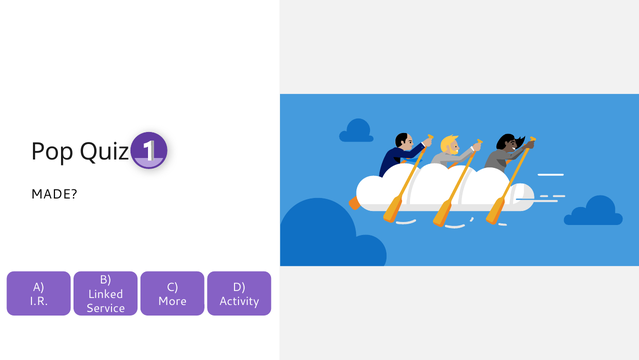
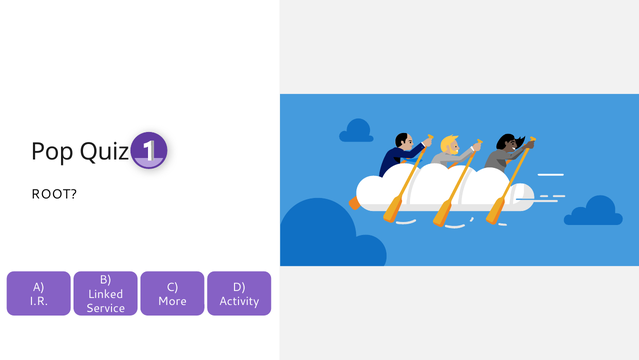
MADE: MADE -> ROOT (54, 194)
